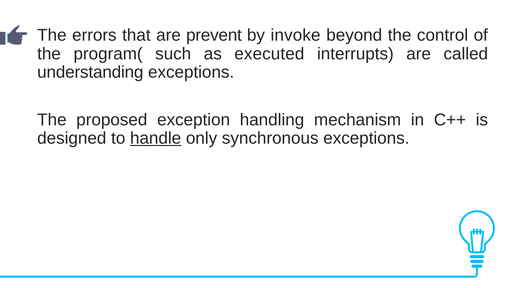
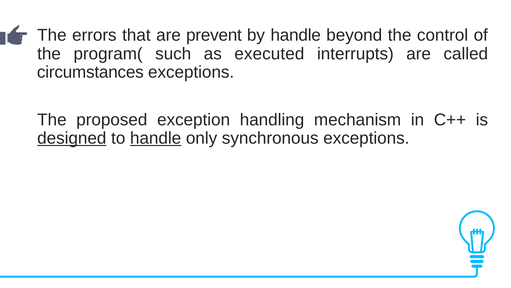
by invoke: invoke -> handle (296, 35)
understanding: understanding -> circumstances (90, 72)
designed underline: none -> present (72, 138)
